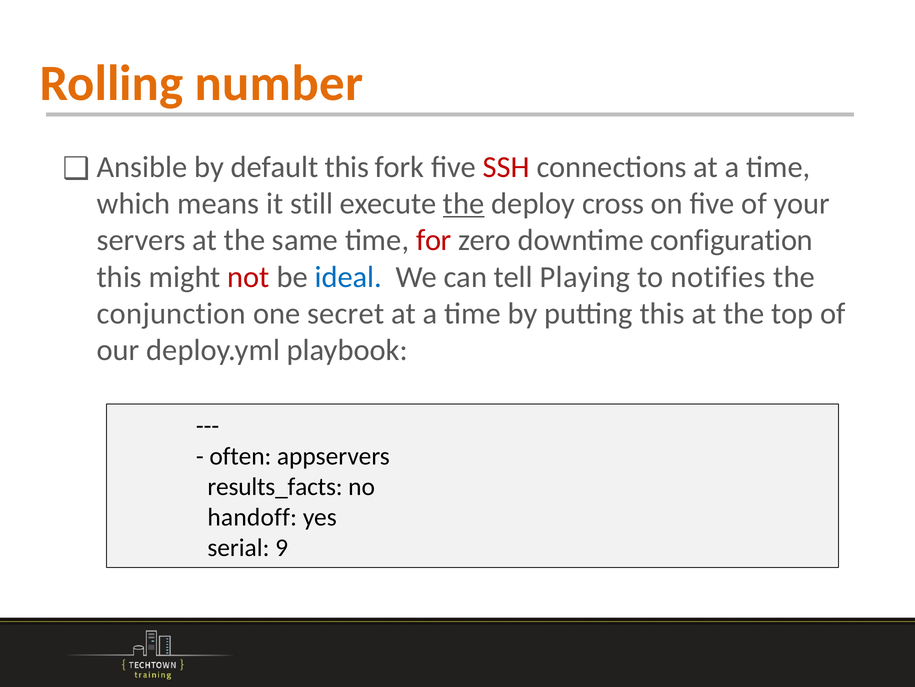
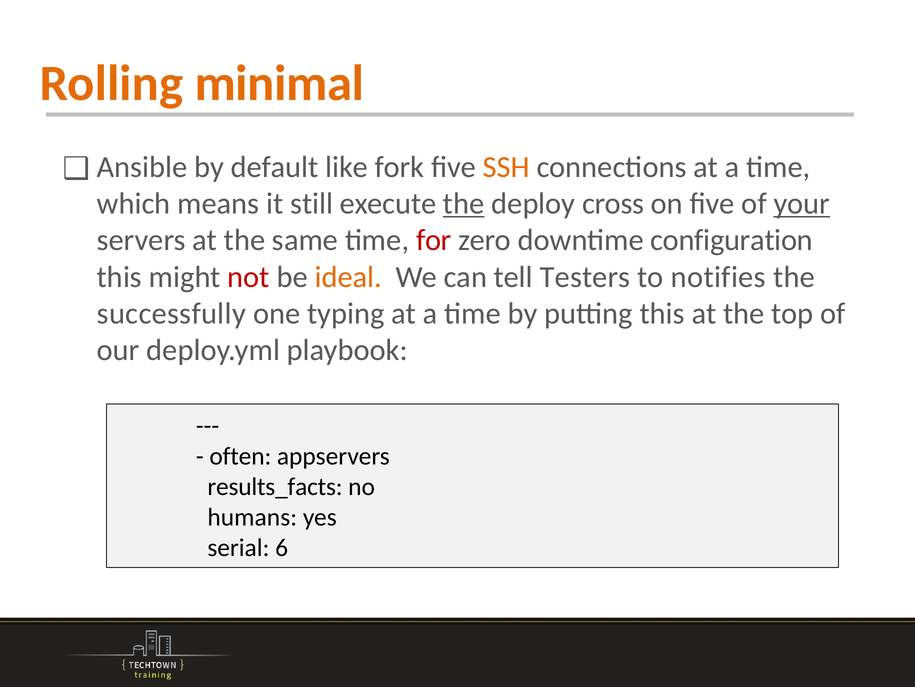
number: number -> minimal (279, 84)
default this: this -> like (347, 167)
SSH colour: red -> orange (506, 167)
your underline: none -> present (802, 203)
ideal colour: blue -> orange (348, 277)
Playing: Playing -> Testers (585, 277)
conjunction: conjunction -> successfully (171, 313)
secret: secret -> typing (346, 313)
handoff: handoff -> humans (252, 517)
9: 9 -> 6 (282, 547)
